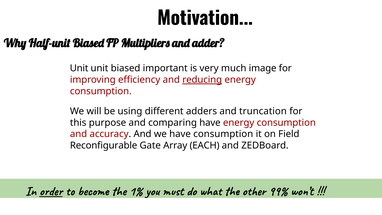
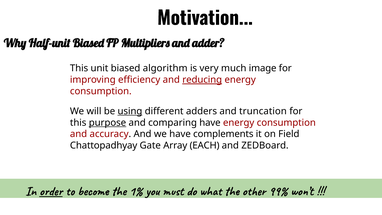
Unit: Unit -> This (79, 68)
important: important -> algorithm (165, 68)
using underline: none -> present (130, 111)
purpose underline: none -> present (107, 123)
have consumption: consumption -> complements (223, 134)
Reconfigurable: Reconfigurable -> Chattopadhyay (104, 145)
